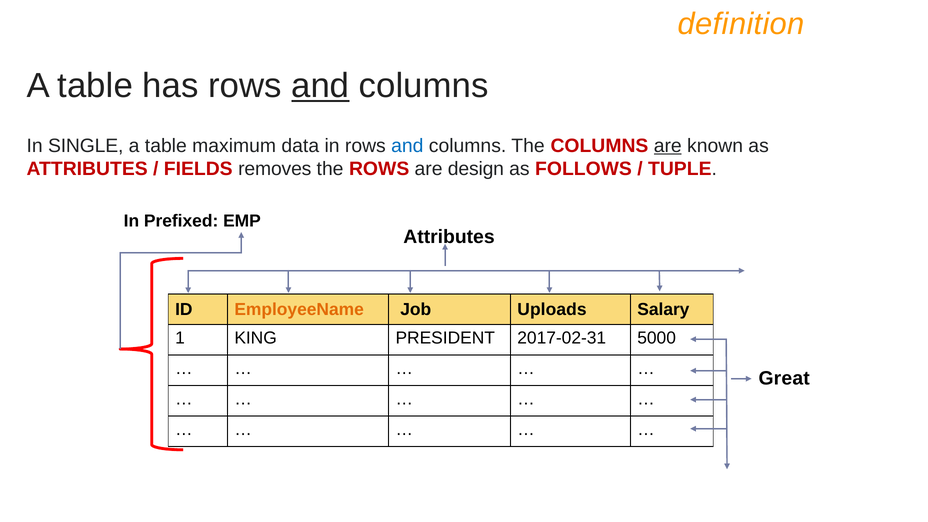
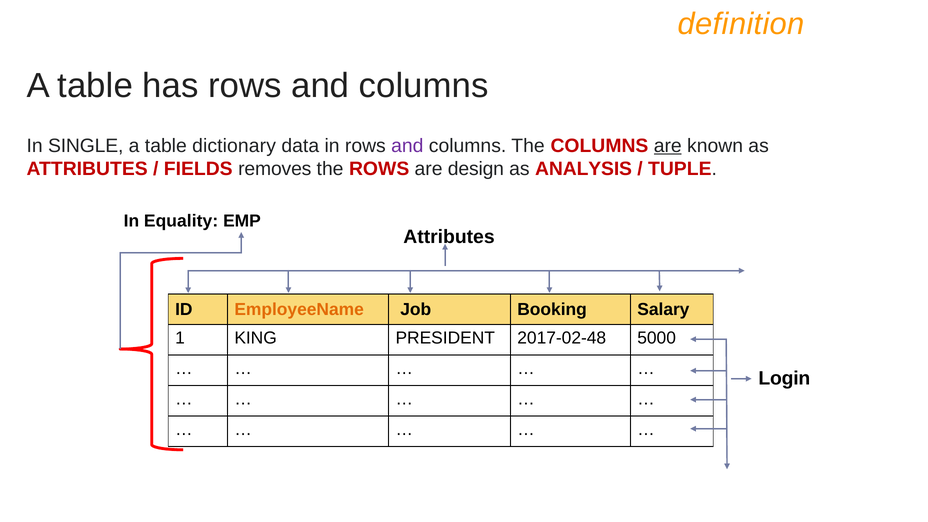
and underline: present -> none (320, 86)
maximum: maximum -> dictionary (234, 146)
and colour: blue -> purple (407, 146)
FOLLOWS: FOLLOWS -> ANALYSIS (584, 169)
Prefixed: Prefixed -> Equality (181, 221)
Uploads: Uploads -> Booking (552, 309)
2017-02-31: 2017-02-31 -> 2017-02-48 (562, 338)
Great: Great -> Login (784, 378)
